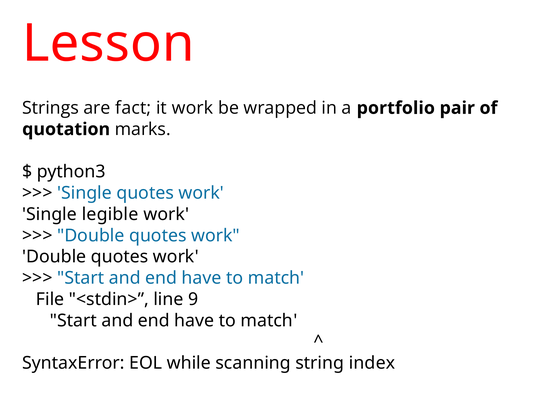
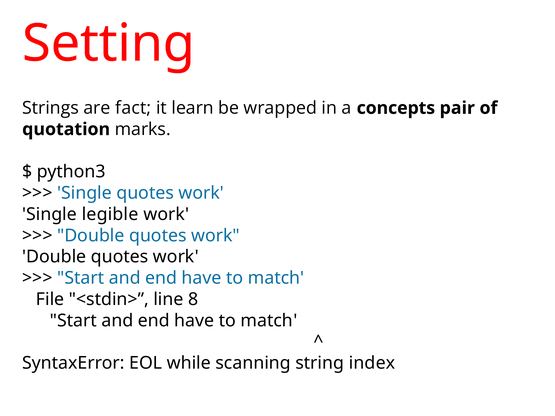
Lesson: Lesson -> Setting (109, 44)
it work: work -> learn (193, 108)
portfolio: portfolio -> concepts (396, 108)
9: 9 -> 8 (193, 299)
